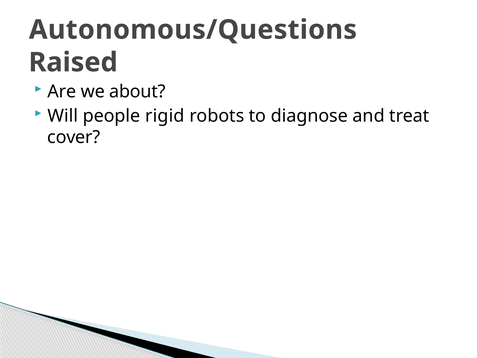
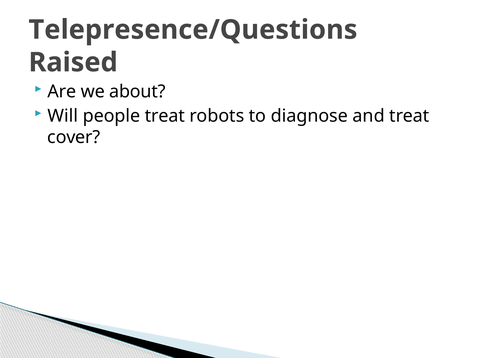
Autonomous/Questions: Autonomous/Questions -> Telepresence/Questions (193, 30)
people rigid: rigid -> treat (165, 116)
